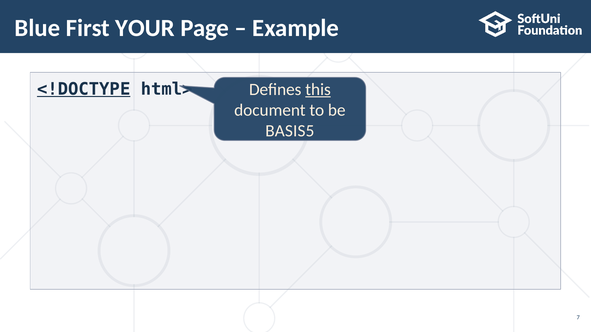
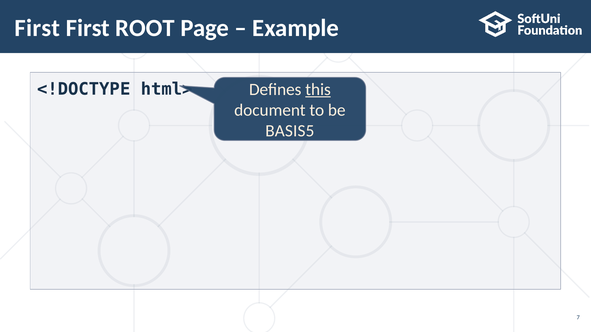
Blue: Blue -> First (37, 28)
YOUR: YOUR -> ROOT (145, 28)
<!DOCTYPE underline: present -> none (84, 89)
